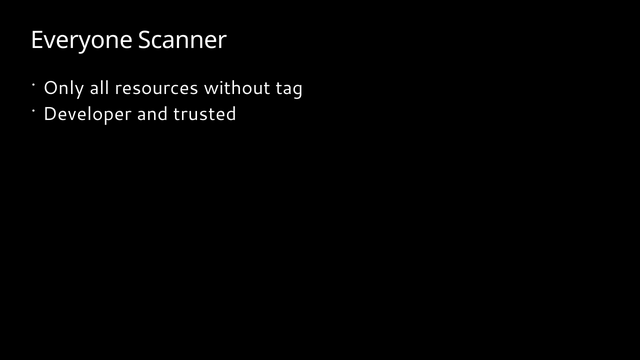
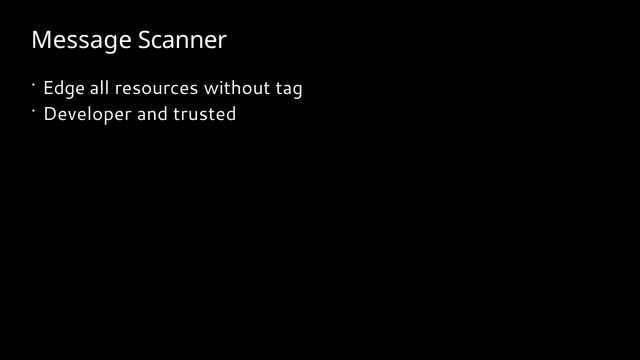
Everyone: Everyone -> Message (81, 40)
Only: Only -> Edge (64, 88)
